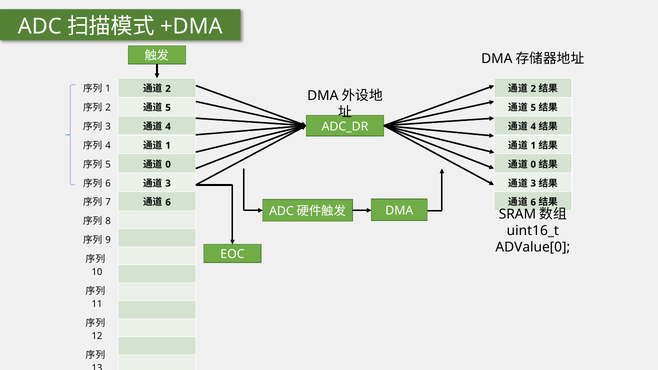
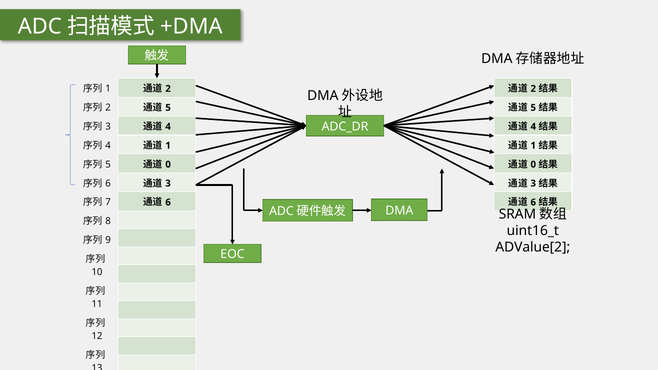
ADValue[0: ADValue[0 -> ADValue[2 (533, 247)
